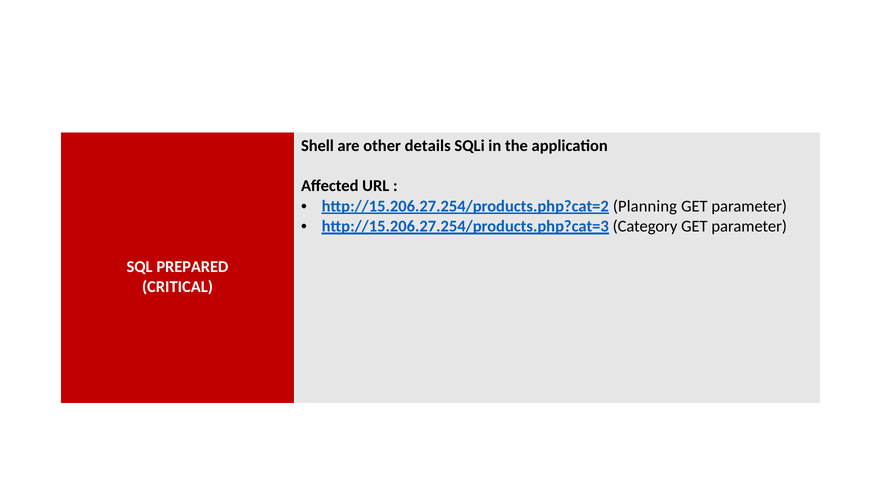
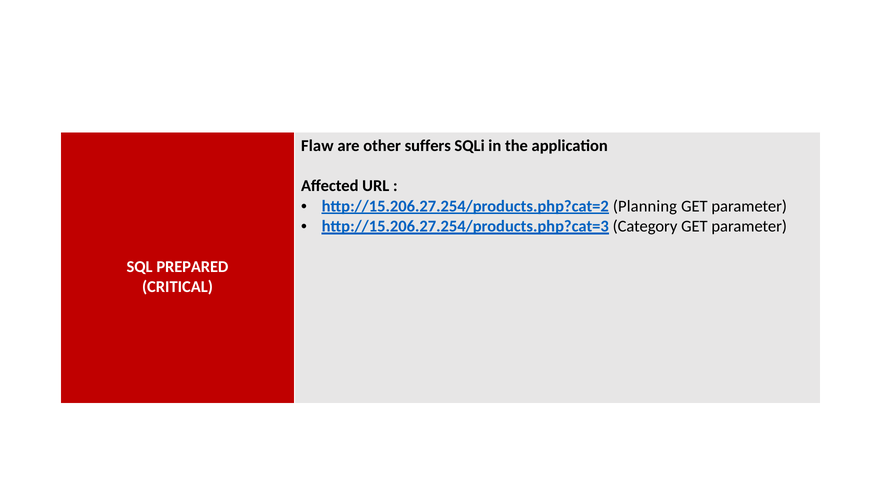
Shell: Shell -> Flaw (317, 146)
details: details -> suffers (428, 146)
